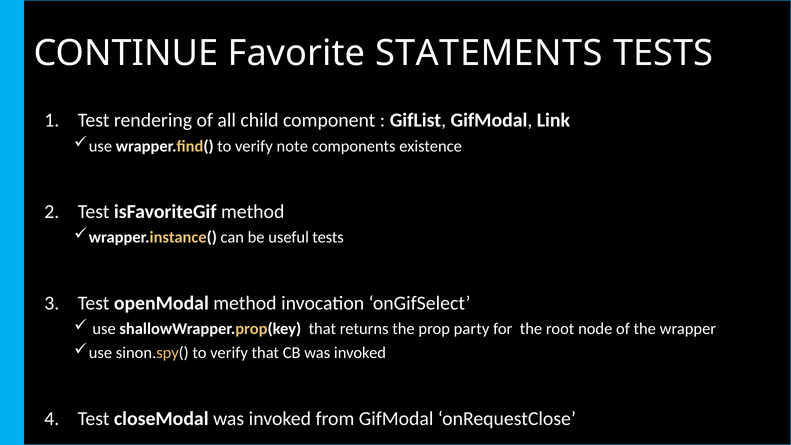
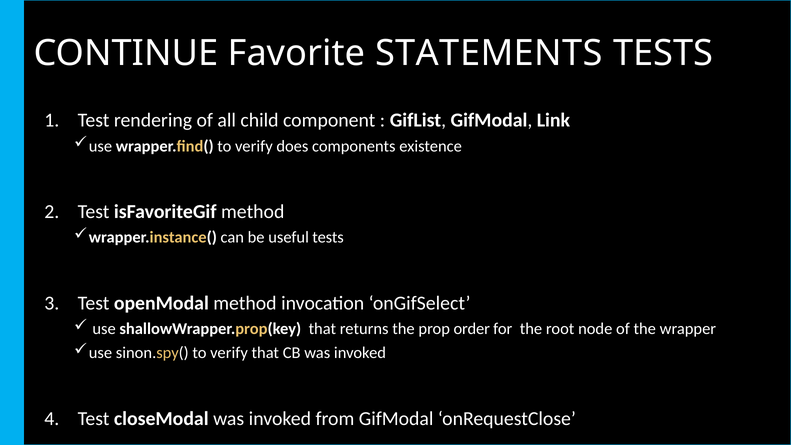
note: note -> does (292, 146)
party: party -> order (472, 329)
